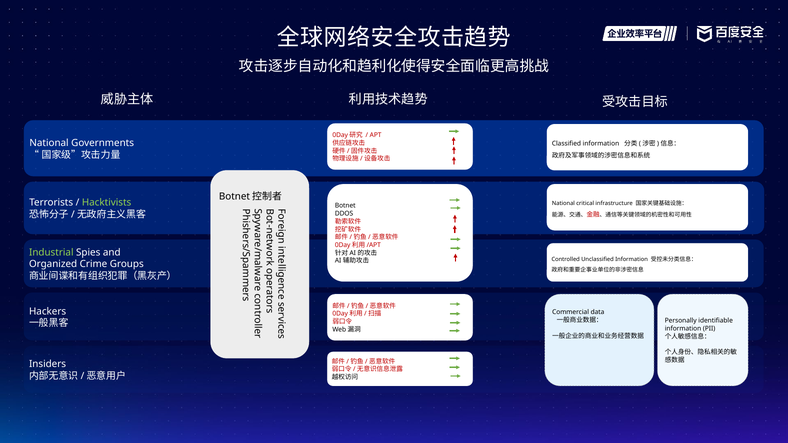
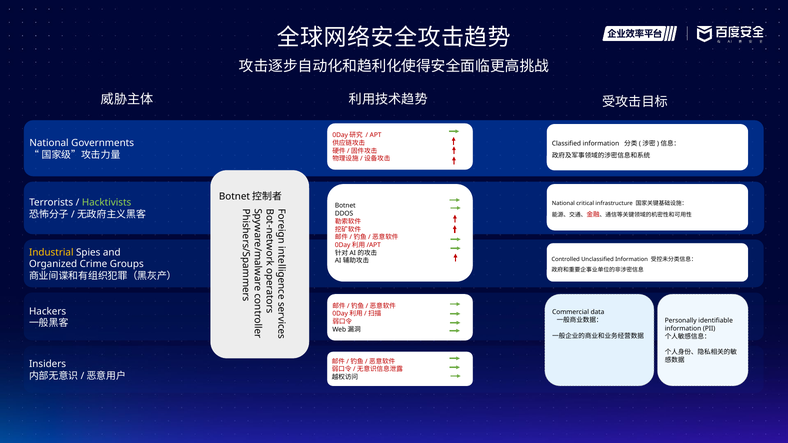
Industrial colour: light green -> yellow (51, 252)
